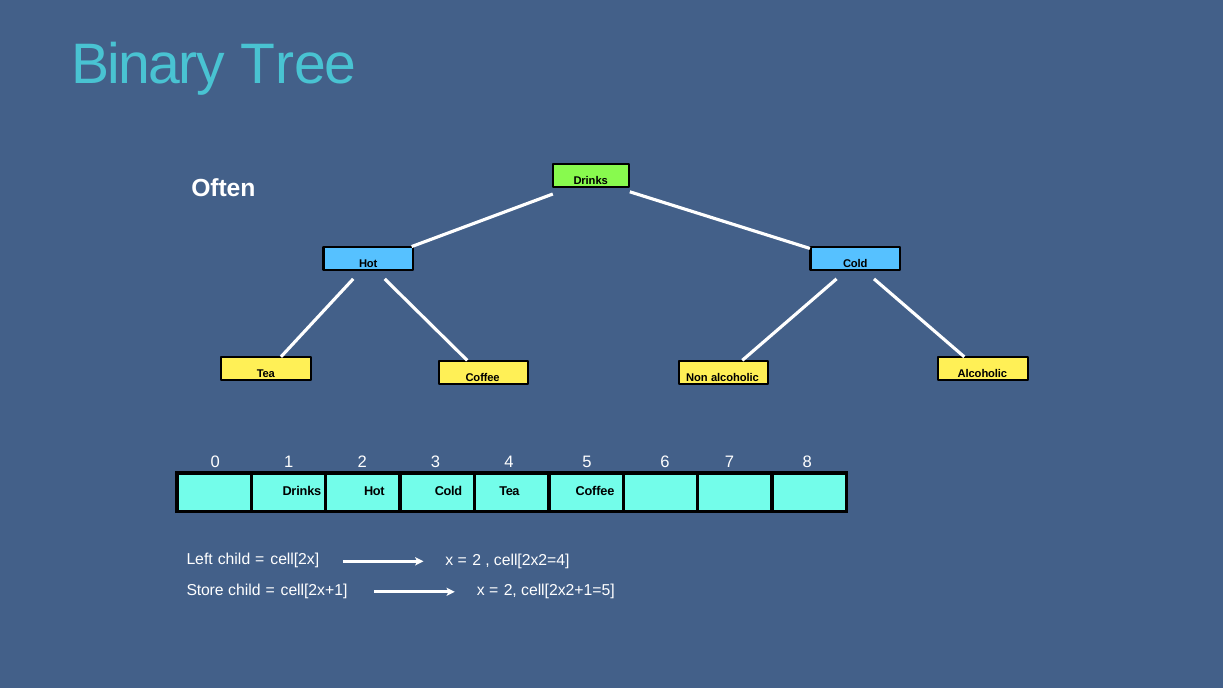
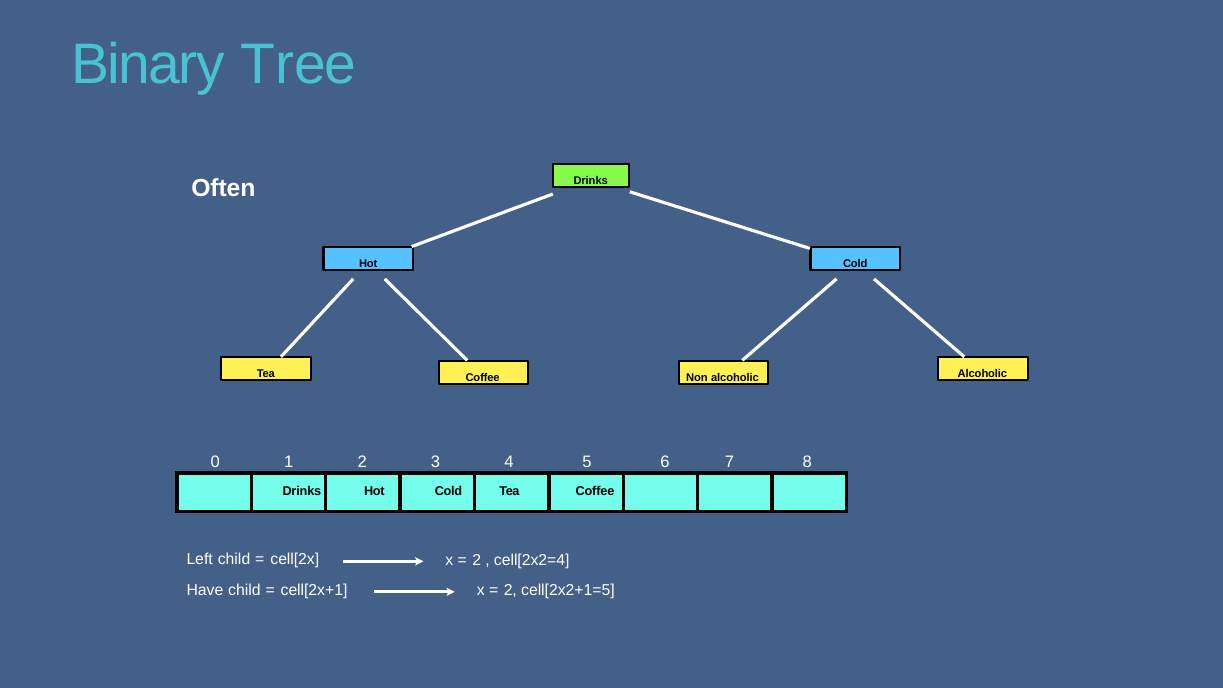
Store: Store -> Have (205, 590)
